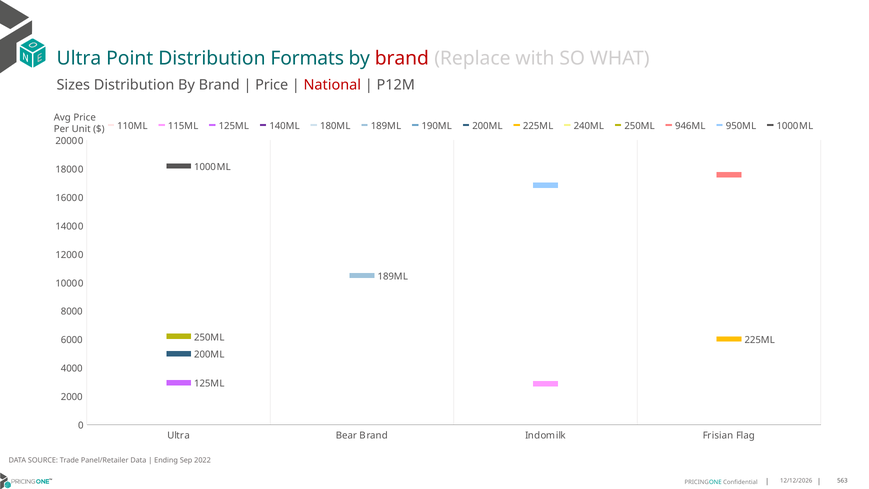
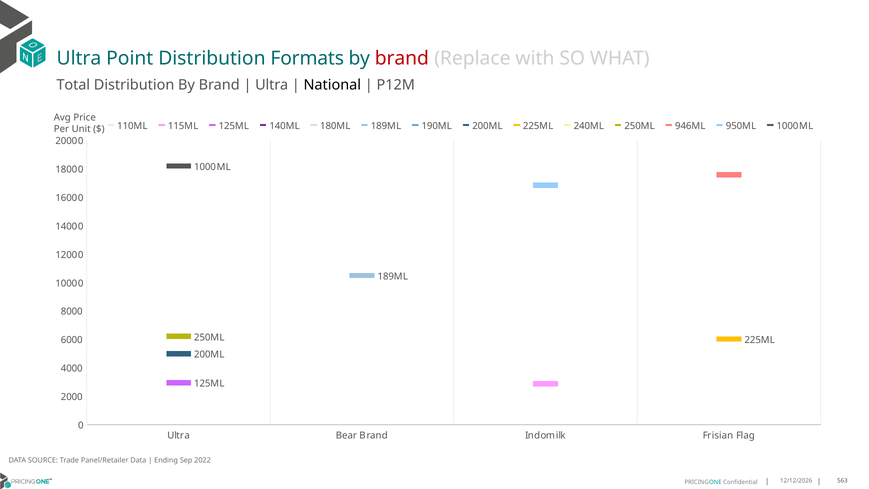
Sizes: Sizes -> Total (73, 85)
Price: Price -> Ultra (272, 85)
National colour: red -> black (332, 85)
